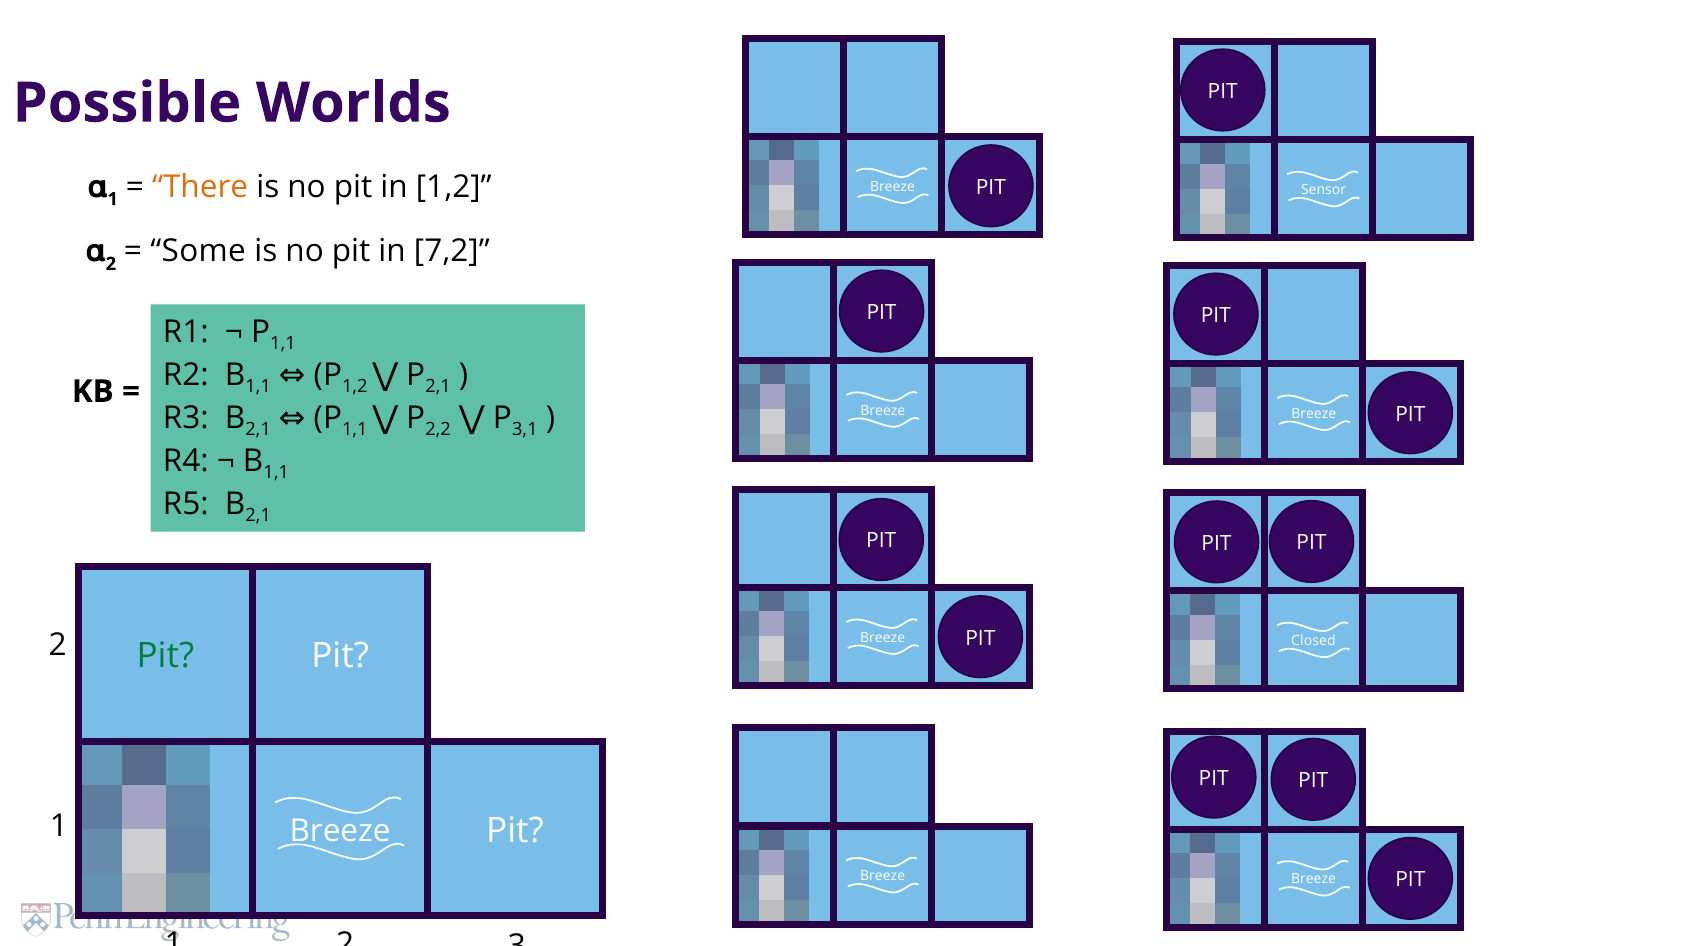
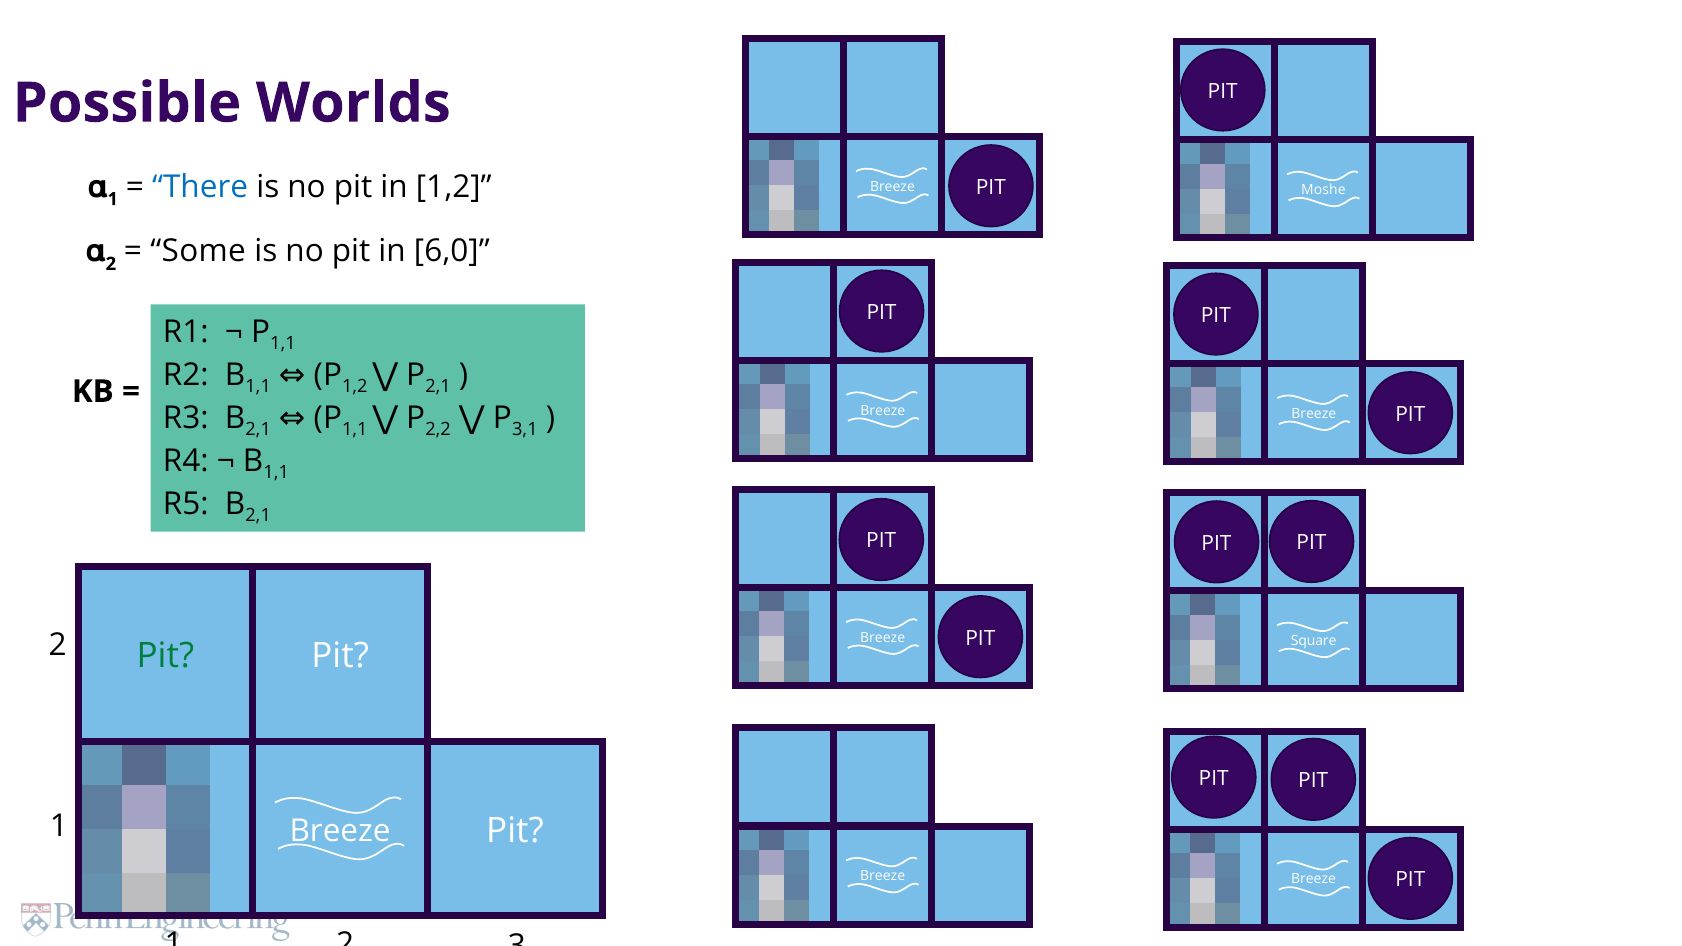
There colour: orange -> blue (200, 187)
Sensor: Sensor -> Moshe (1323, 190)
7,2: 7,2 -> 6,0 (452, 252)
Closed: Closed -> Square (1314, 641)
